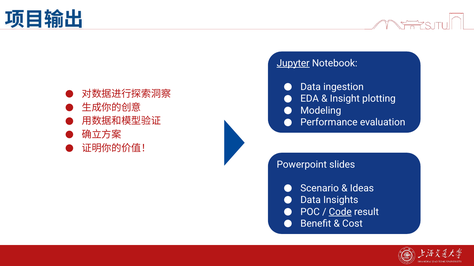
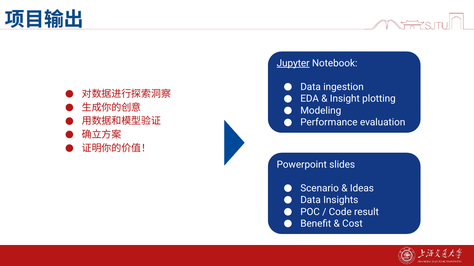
Code underline: present -> none (340, 212)
